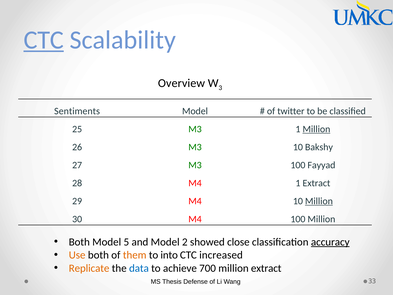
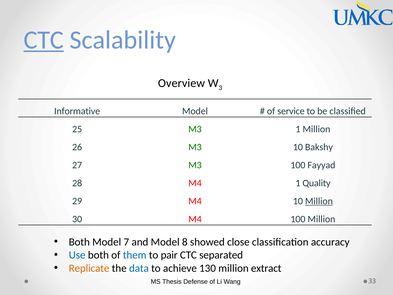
Sentiments: Sentiments -> Informative (77, 111)
twitter: twitter -> service (291, 111)
Million underline: present -> none (316, 129)
1 Extract: Extract -> Quality (316, 183)
5: 5 -> 7 (126, 242)
2: 2 -> 8 (185, 242)
accuracy underline: present -> none (330, 242)
Use colour: orange -> blue (77, 255)
them colour: orange -> blue (135, 255)
into: into -> pair (169, 255)
increased: increased -> separated (221, 255)
700: 700 -> 130 (208, 268)
